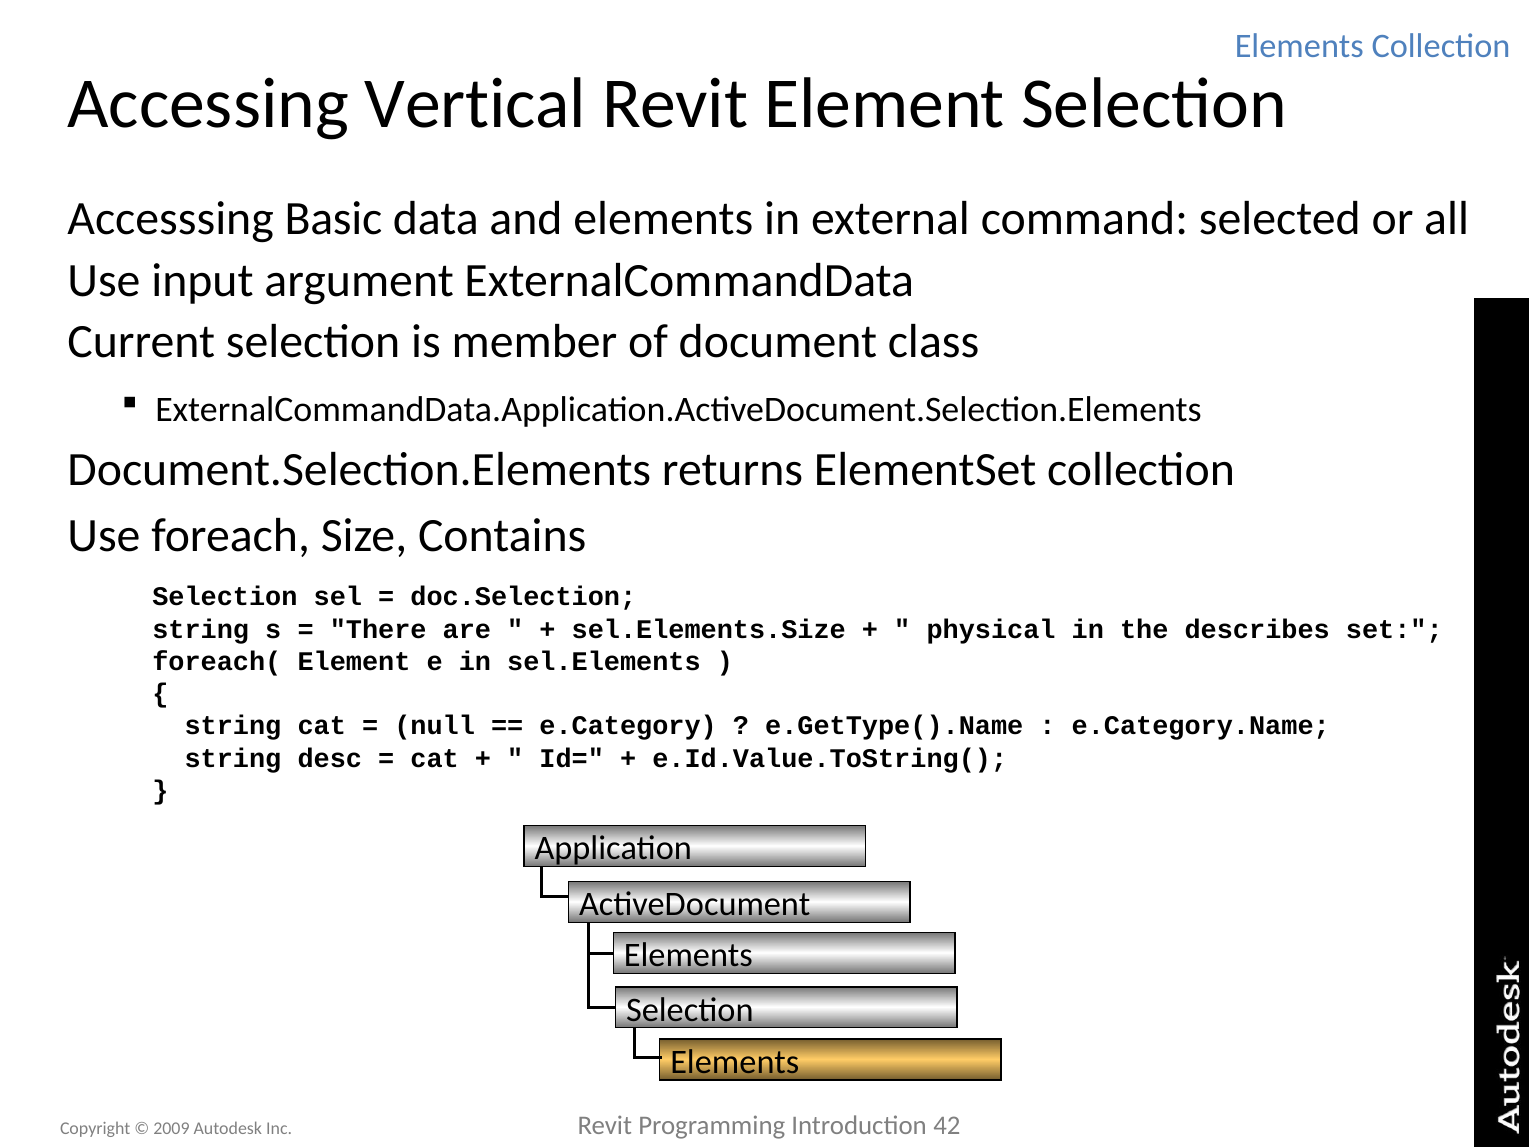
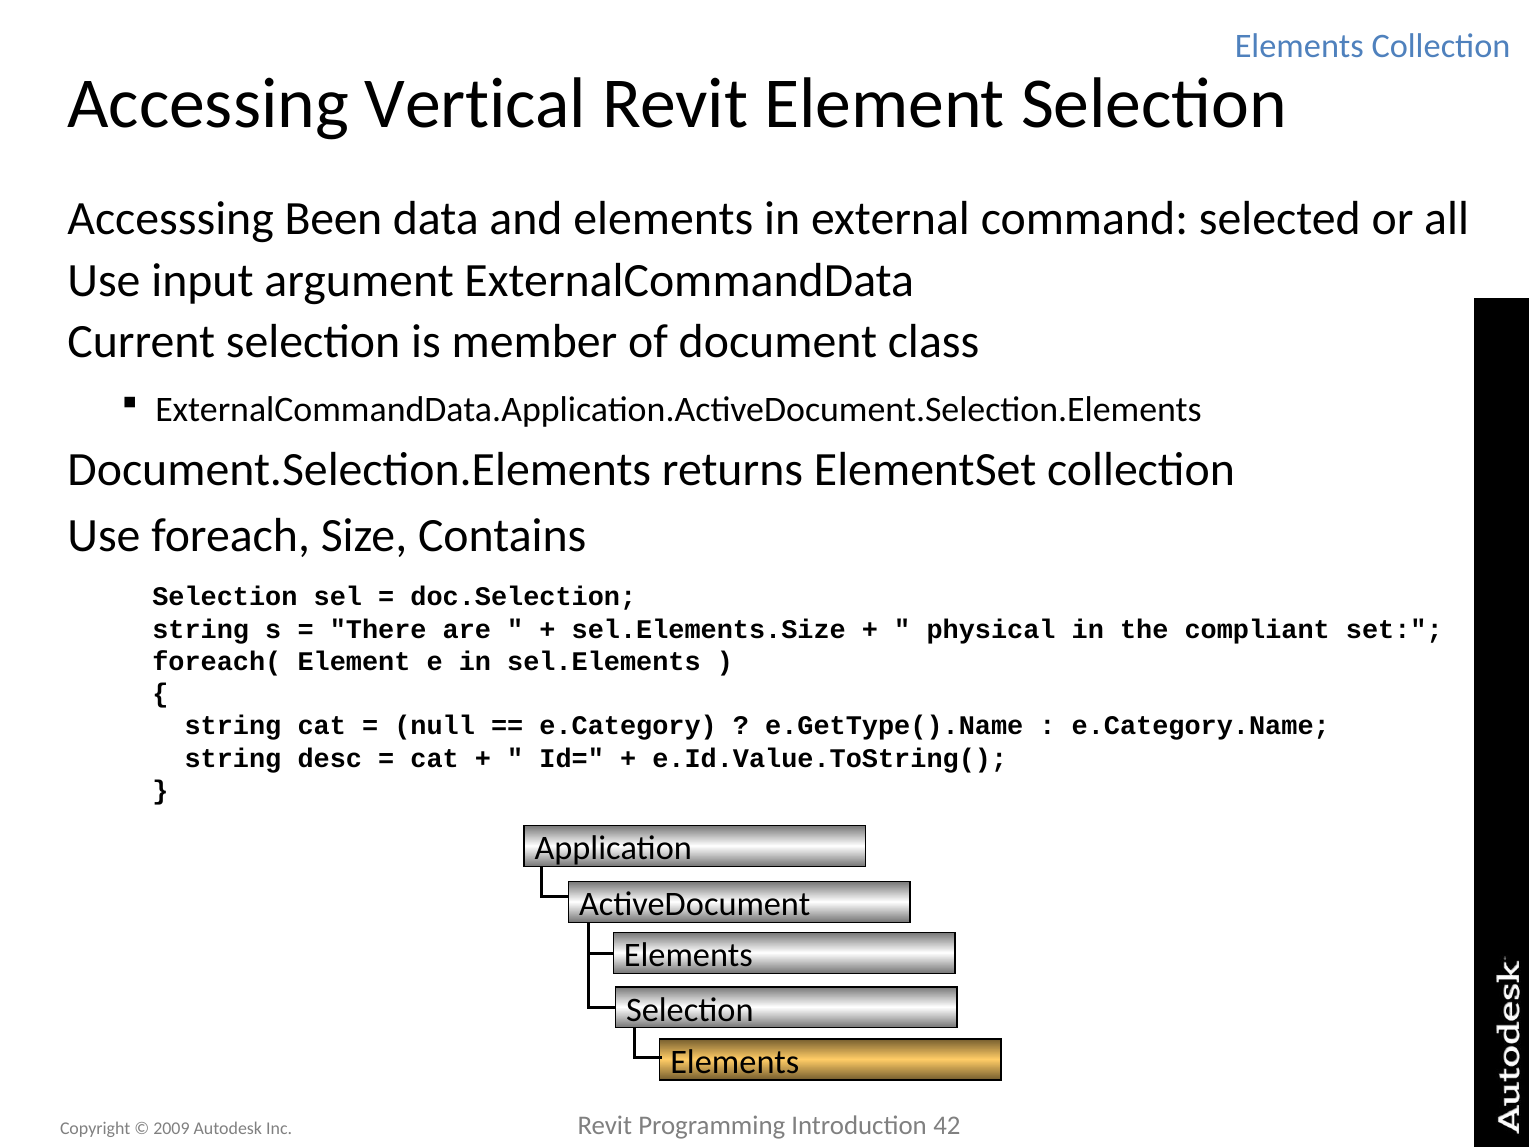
Basic: Basic -> Been (333, 219)
describes: describes -> compliant (1257, 629)
